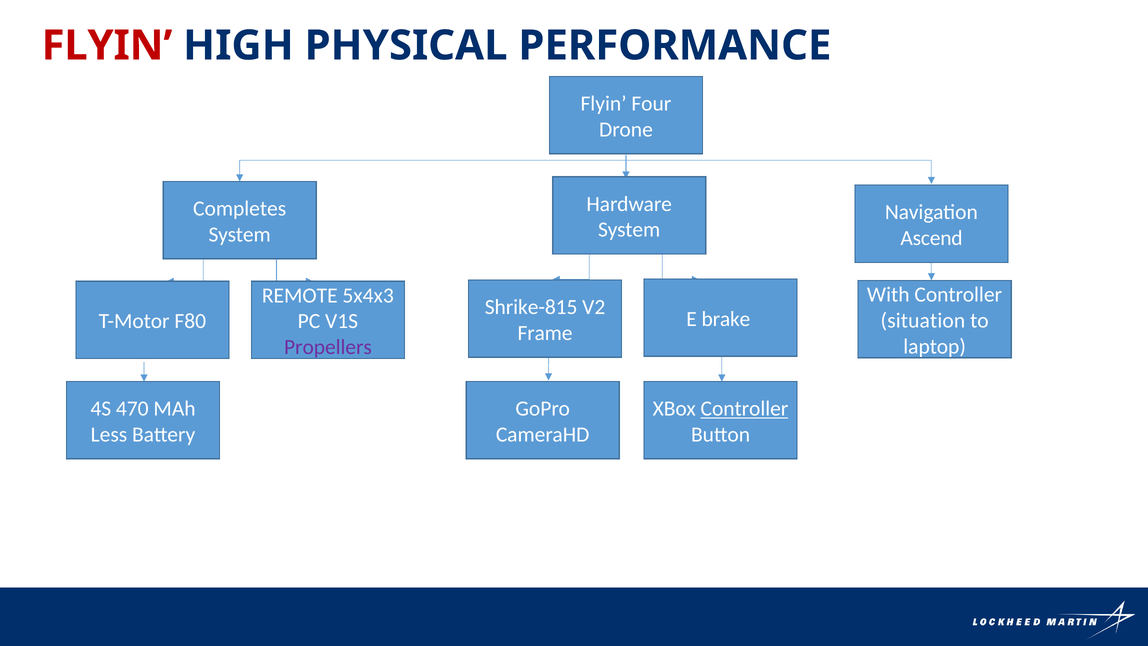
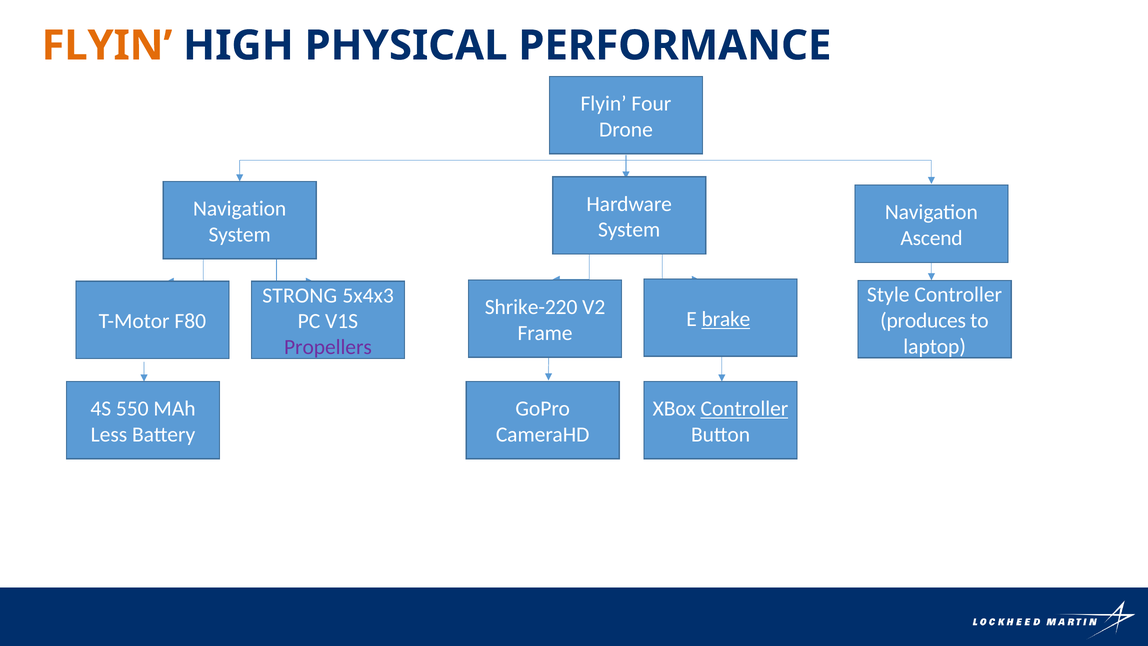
FLYIN colour: red -> orange (107, 46)
Completes: Completes -> Navigation (240, 209)
With: With -> Style (888, 295)
REMOTE: REMOTE -> STRONG (300, 295)
Shrike-815: Shrike-815 -> Shrike-220 (531, 307)
brake underline: none -> present (726, 319)
situation: situation -> produces (923, 320)
470: 470 -> 550 (132, 409)
